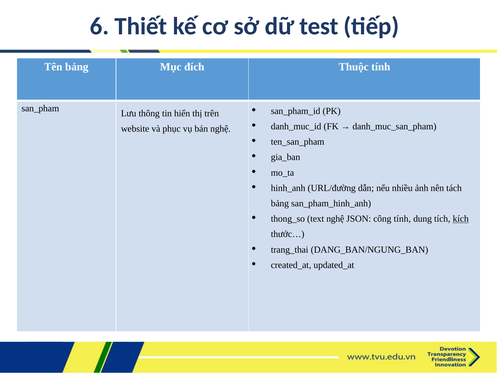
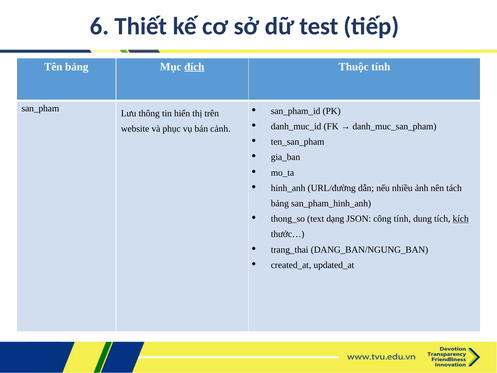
đích underline: none -> present (194, 67)
bán nghệ: nghệ -> cảnh (220, 129)
text nghệ: nghệ -> dạng (335, 219)
